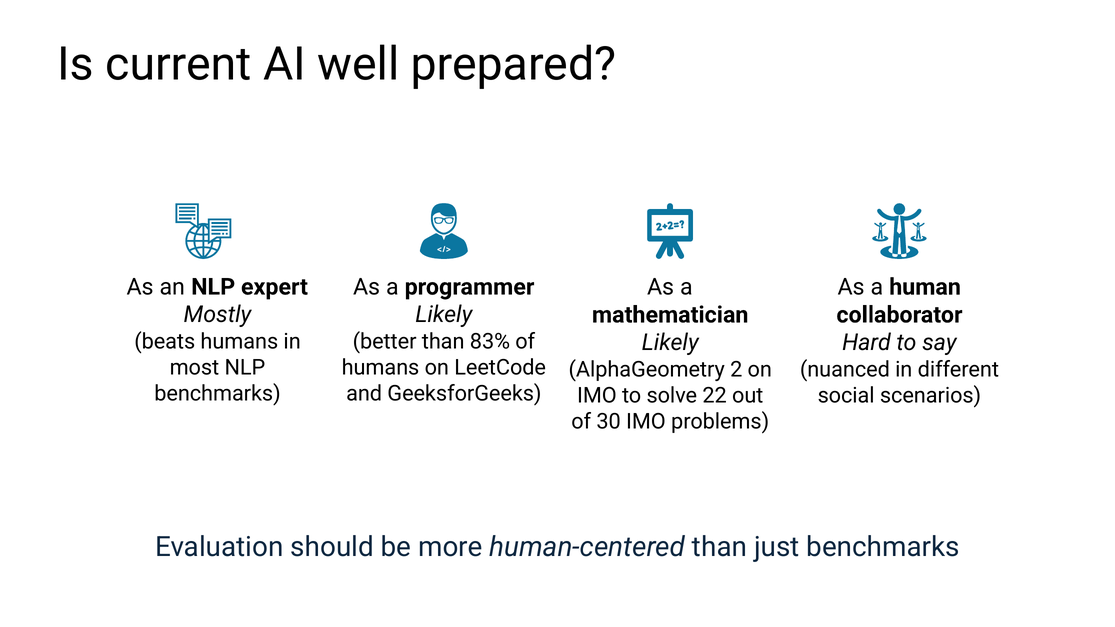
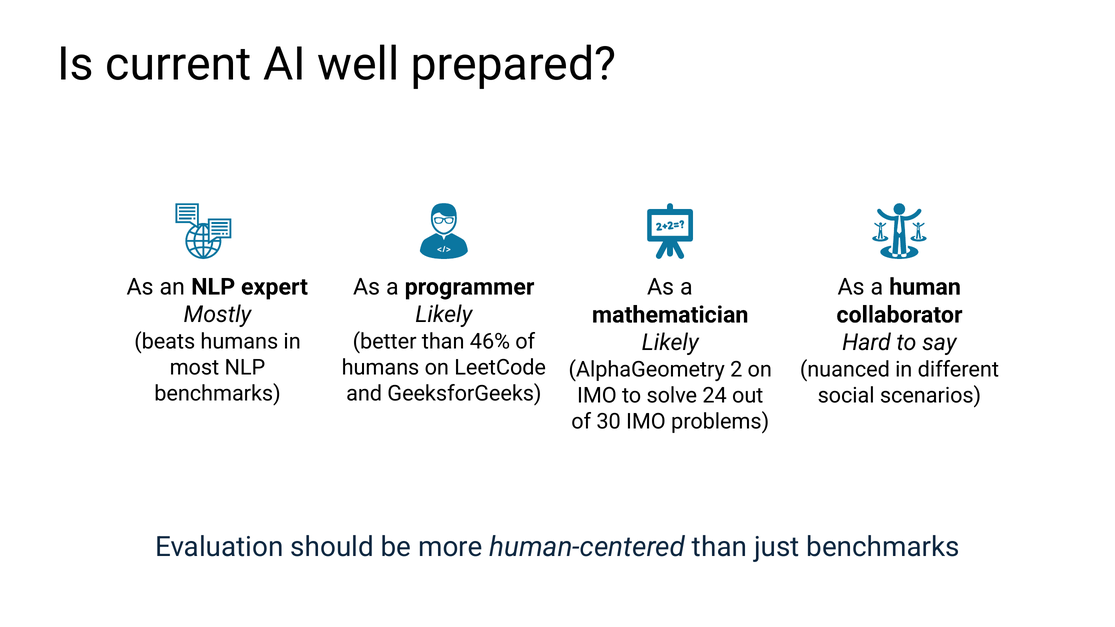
83%: 83% -> 46% (490, 342)
22: 22 -> 24 (715, 396)
